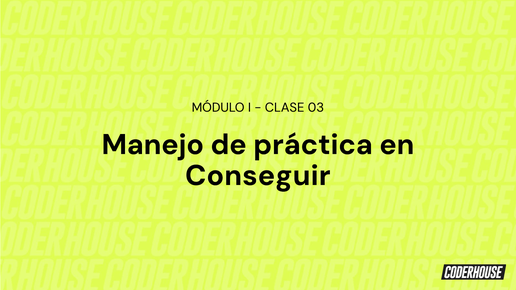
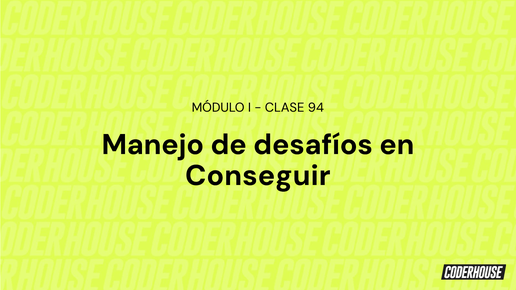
03: 03 -> 94 (316, 108)
práctica: práctica -> desafíos (313, 145)
